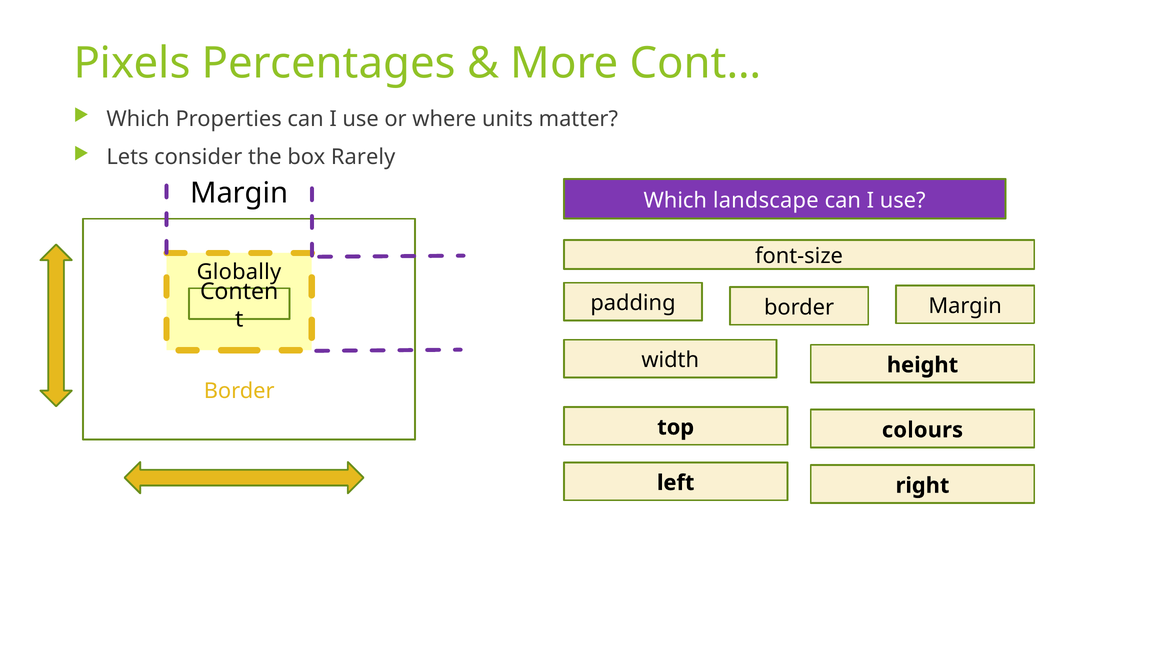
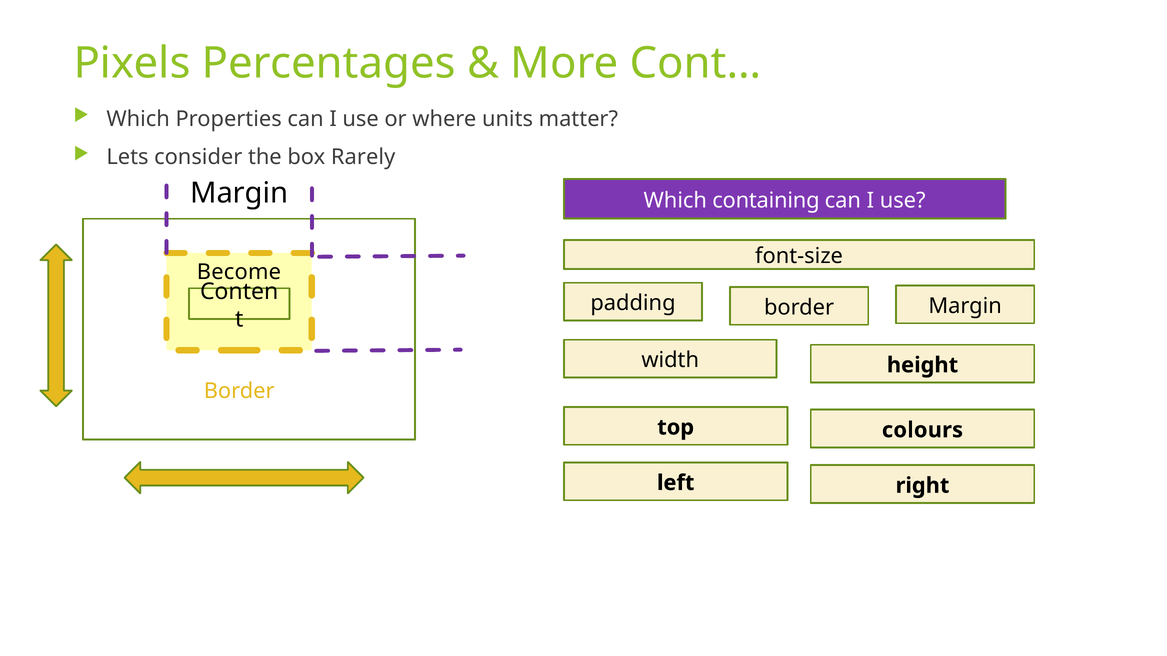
landscape: landscape -> containing (766, 200)
Globally: Globally -> Become (239, 272)
